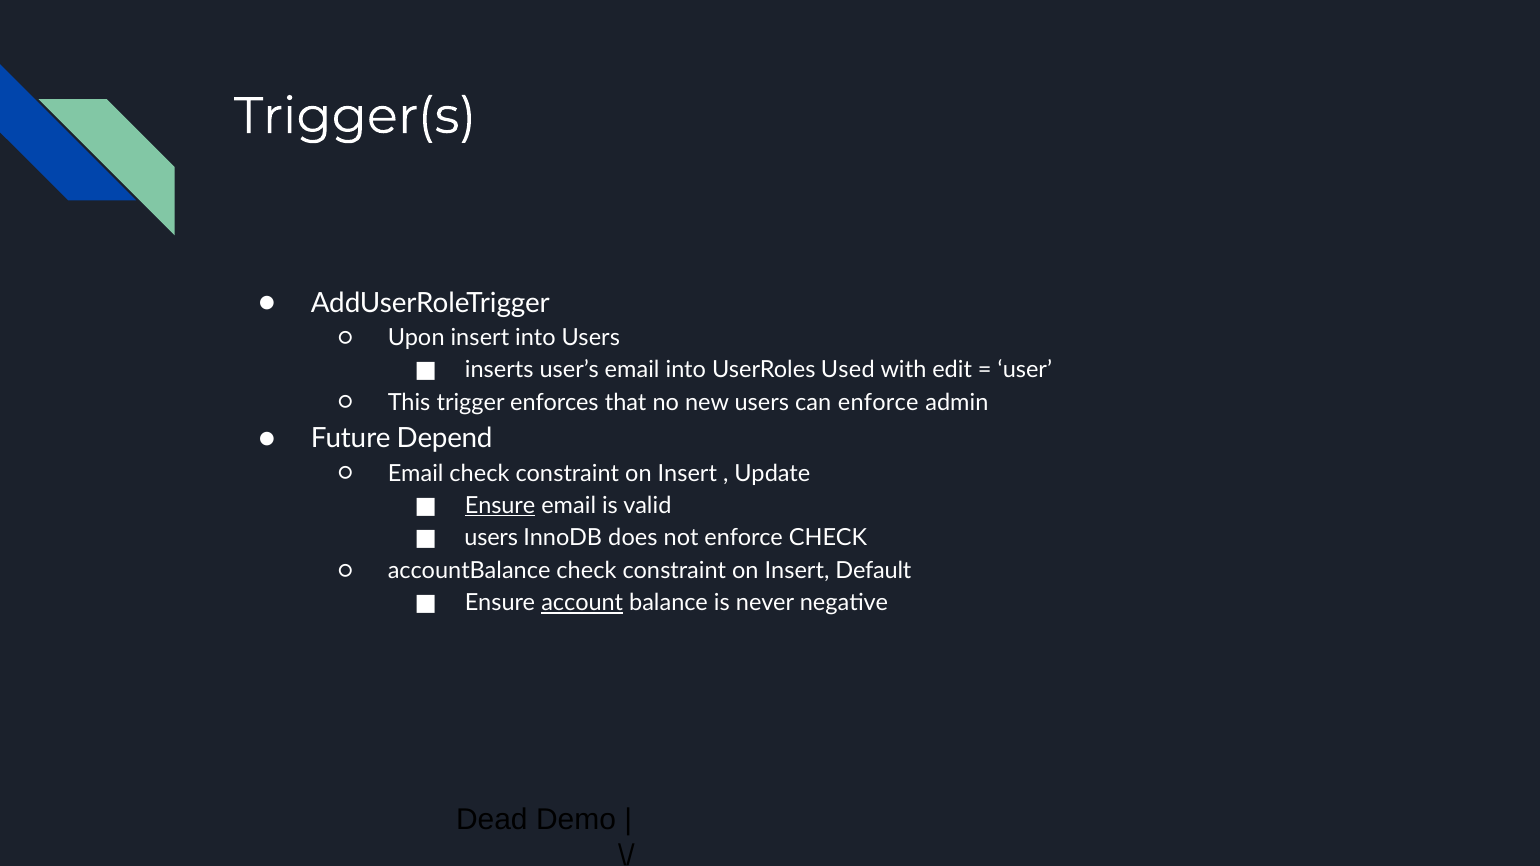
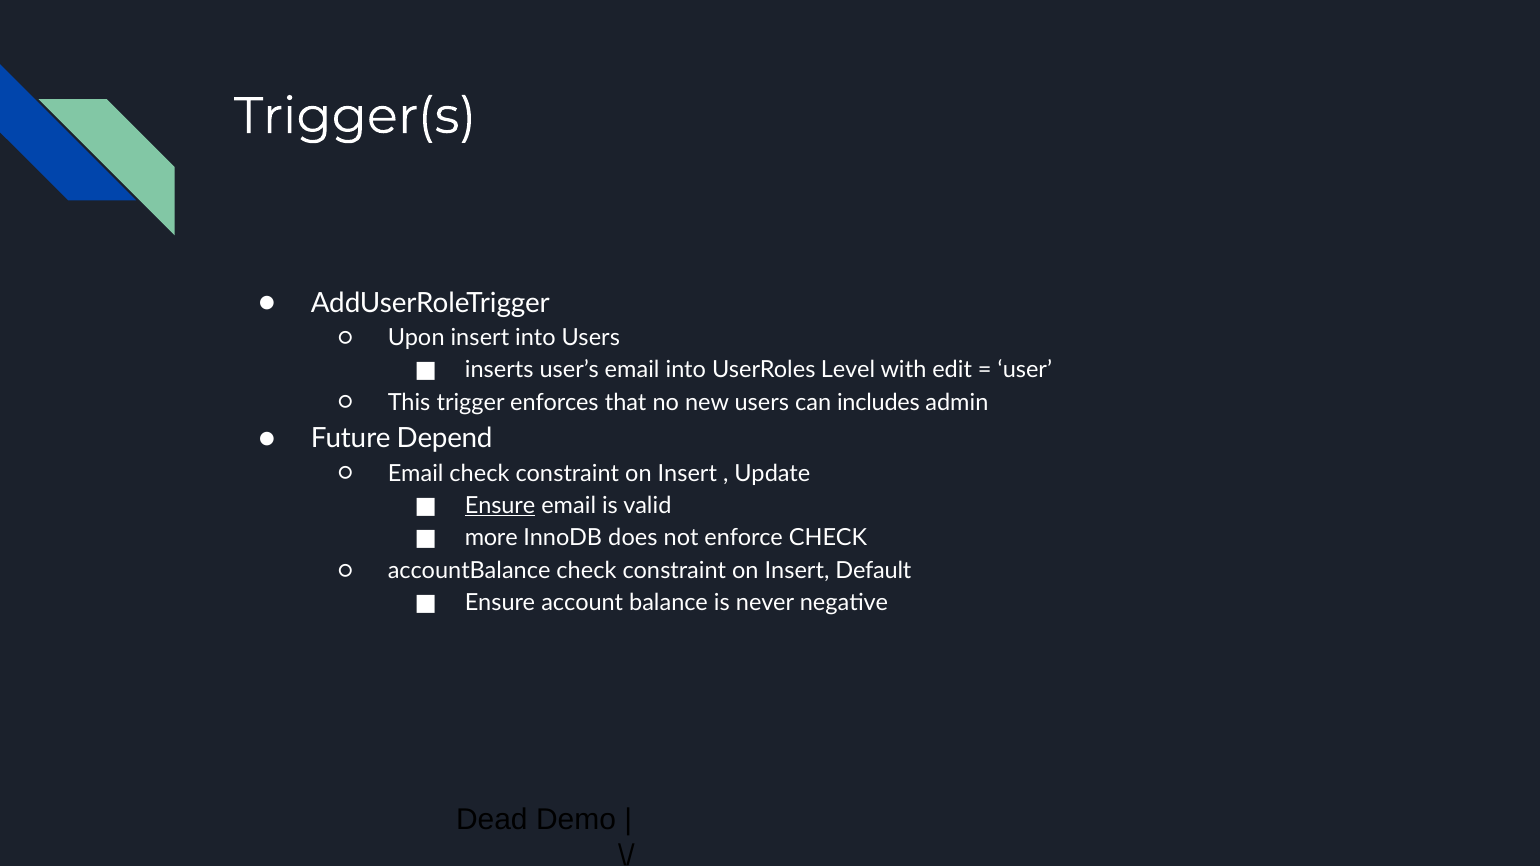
Used: Used -> Level (848, 370)
can enforce: enforce -> includes (878, 403)
users: users -> more (491, 538)
account underline: present -> none (582, 603)
